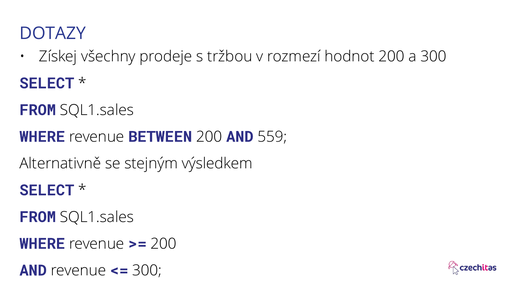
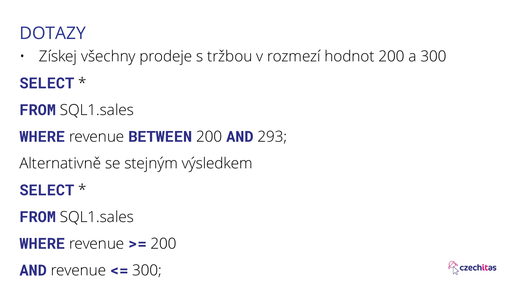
559: 559 -> 293 (272, 137)
